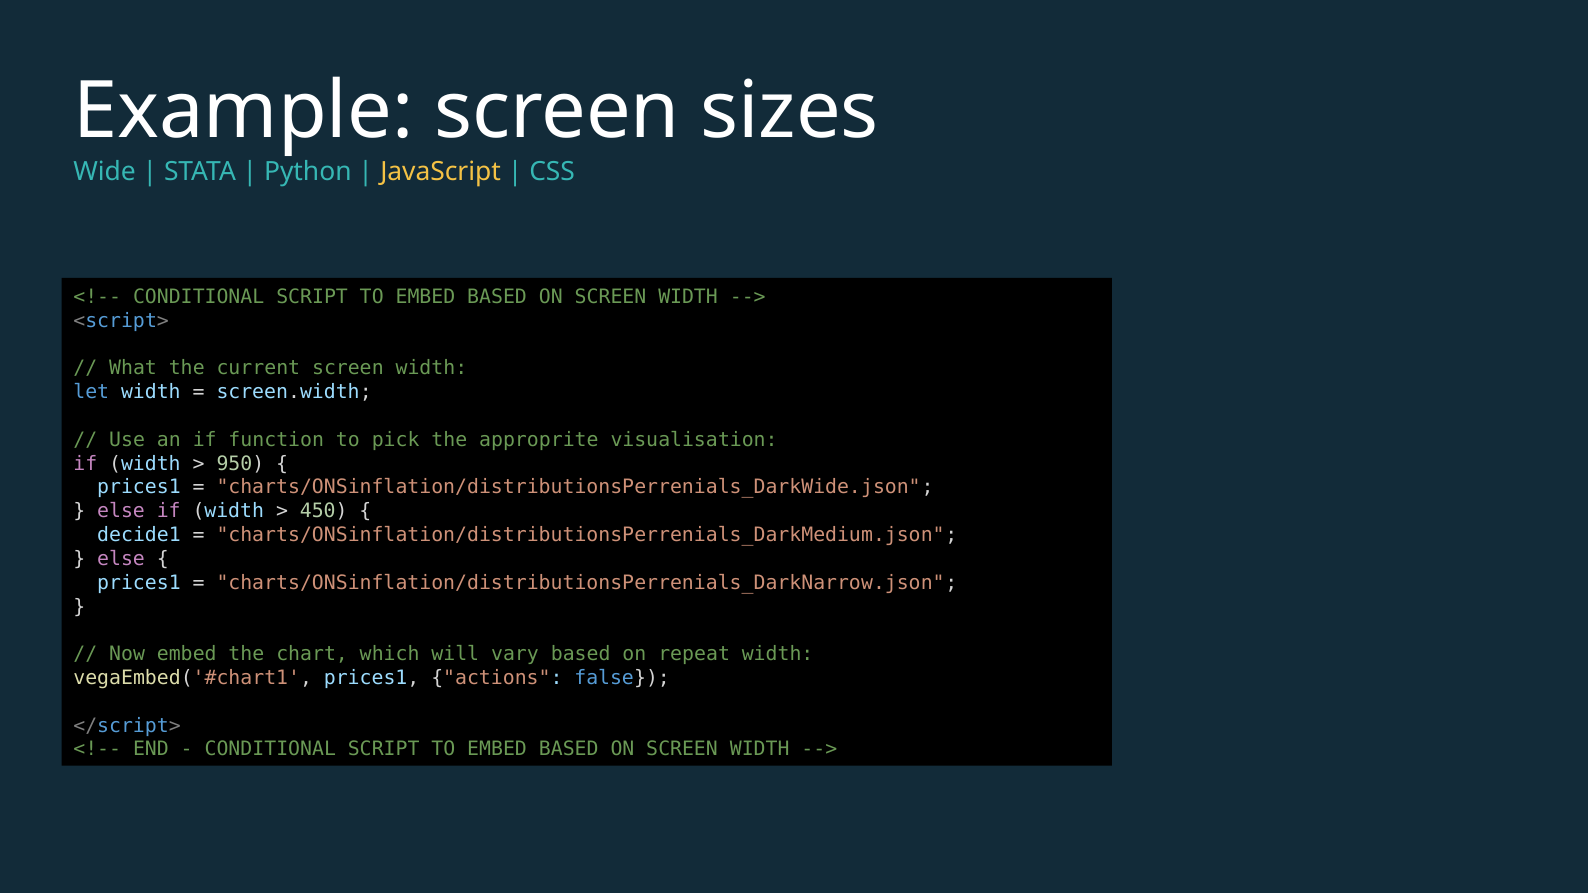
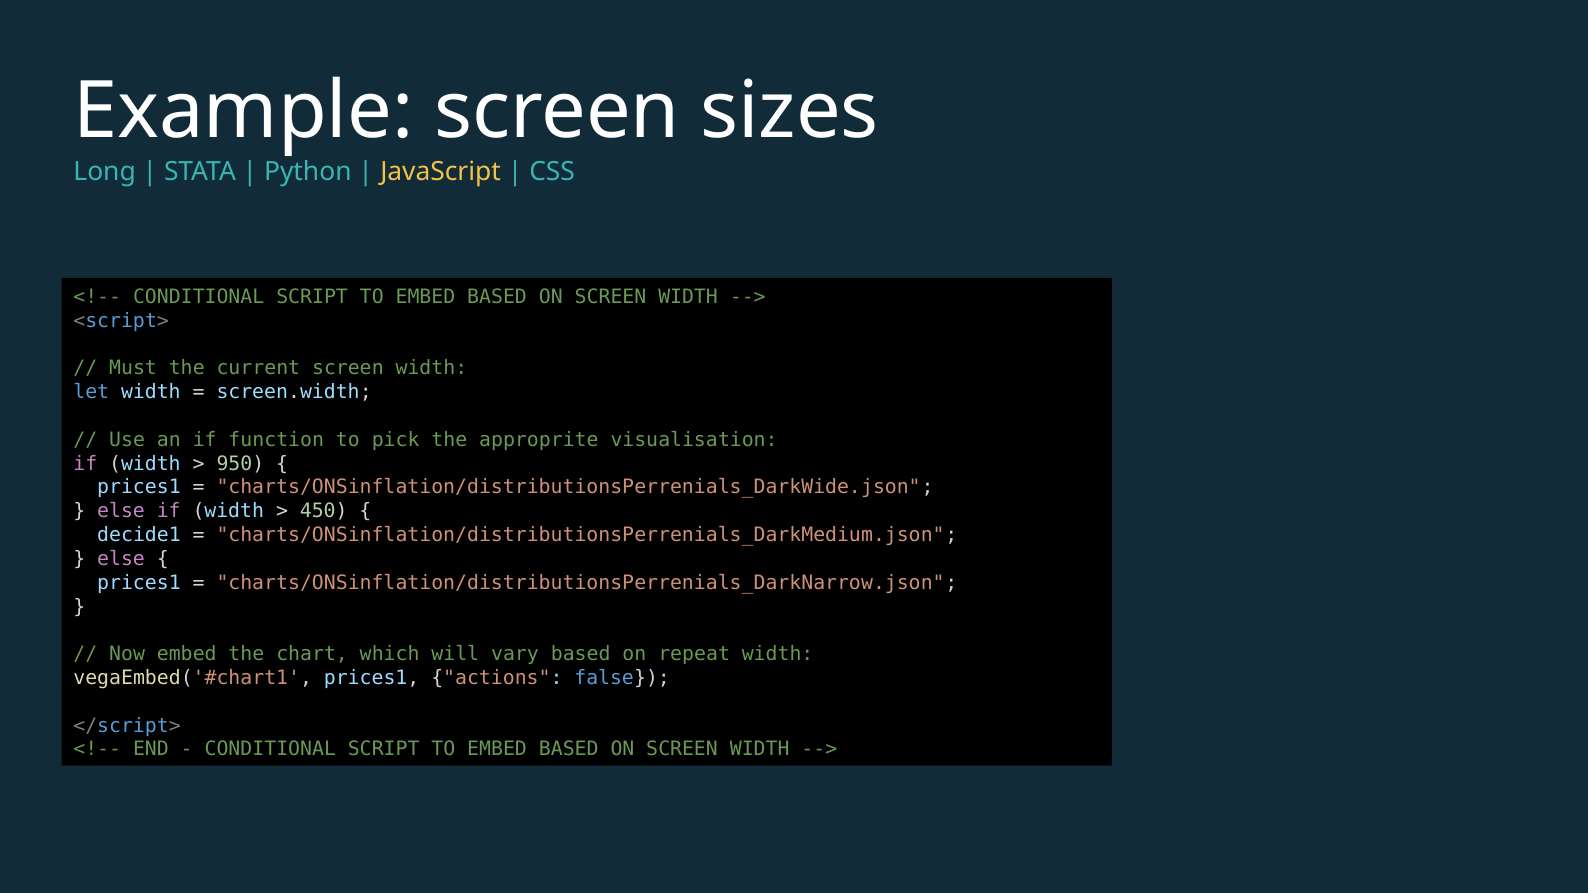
Wide: Wide -> Long (105, 172)
What: What -> Must (133, 368)
